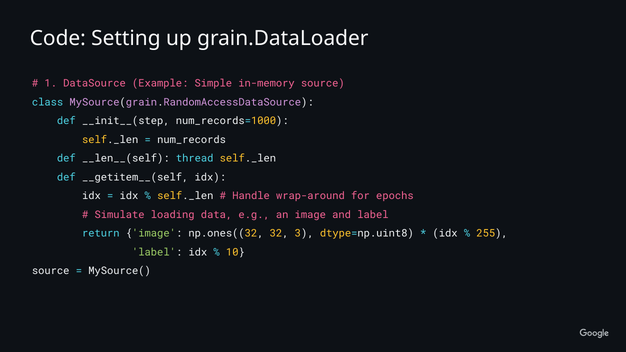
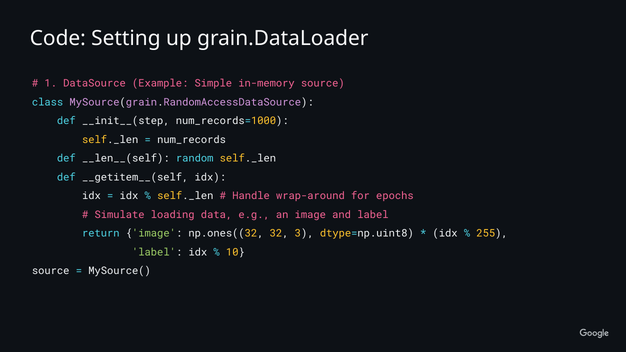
thread: thread -> random (195, 158)
